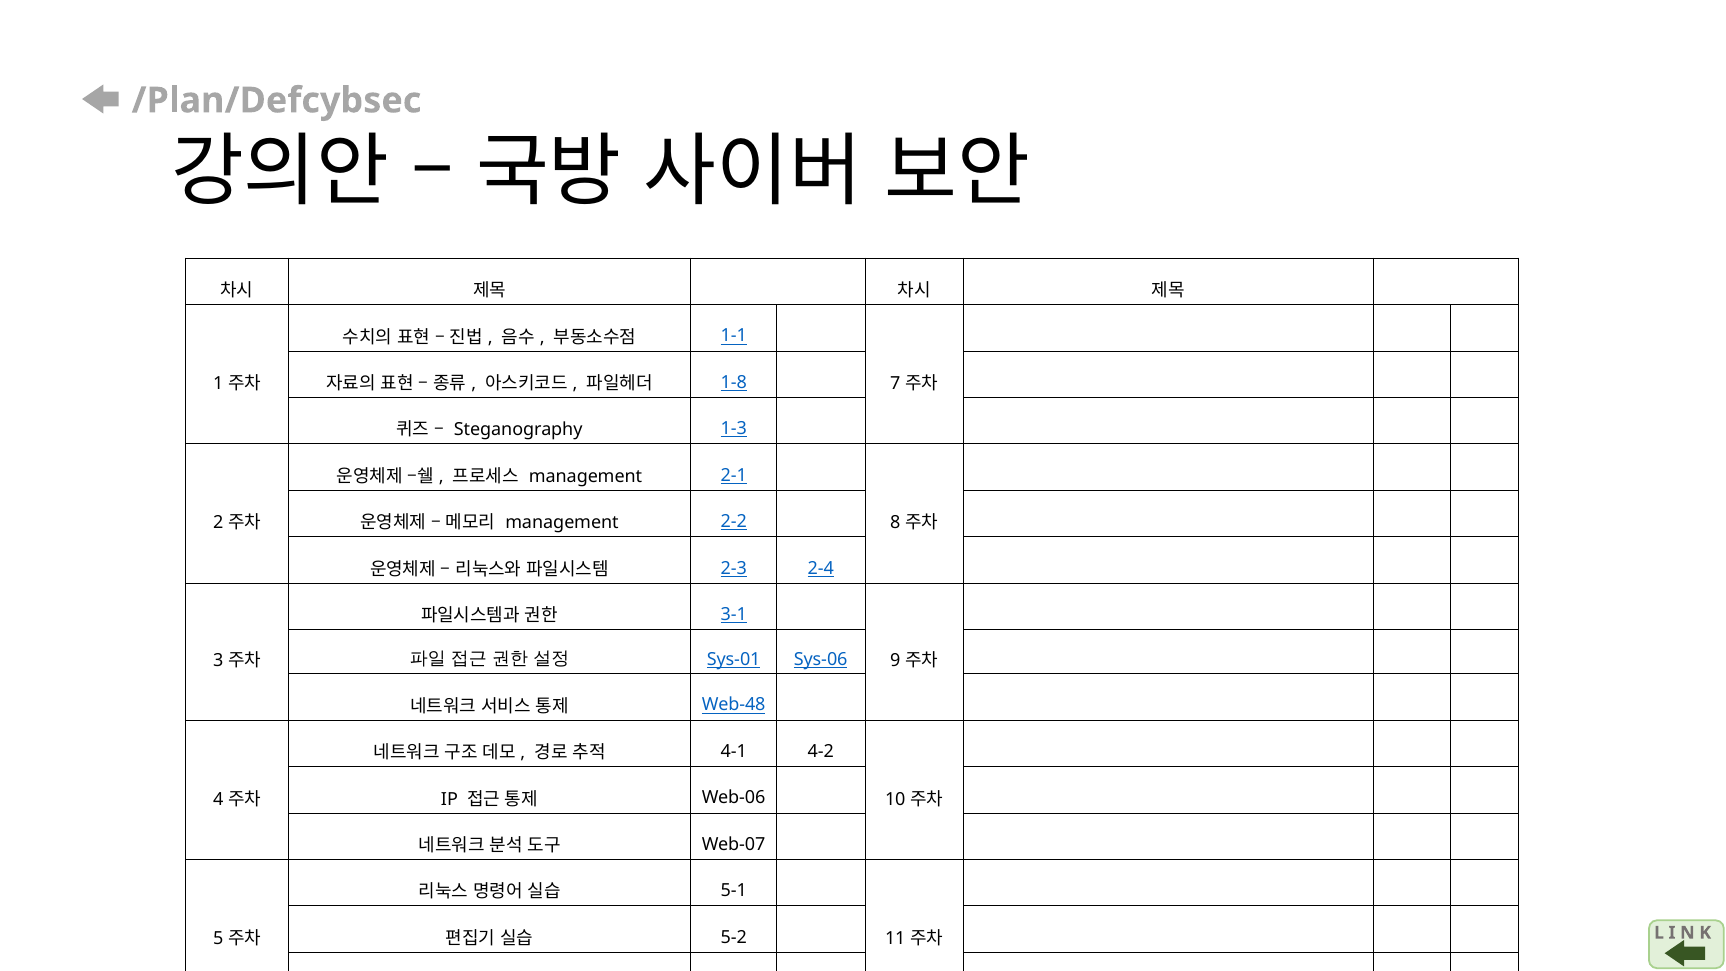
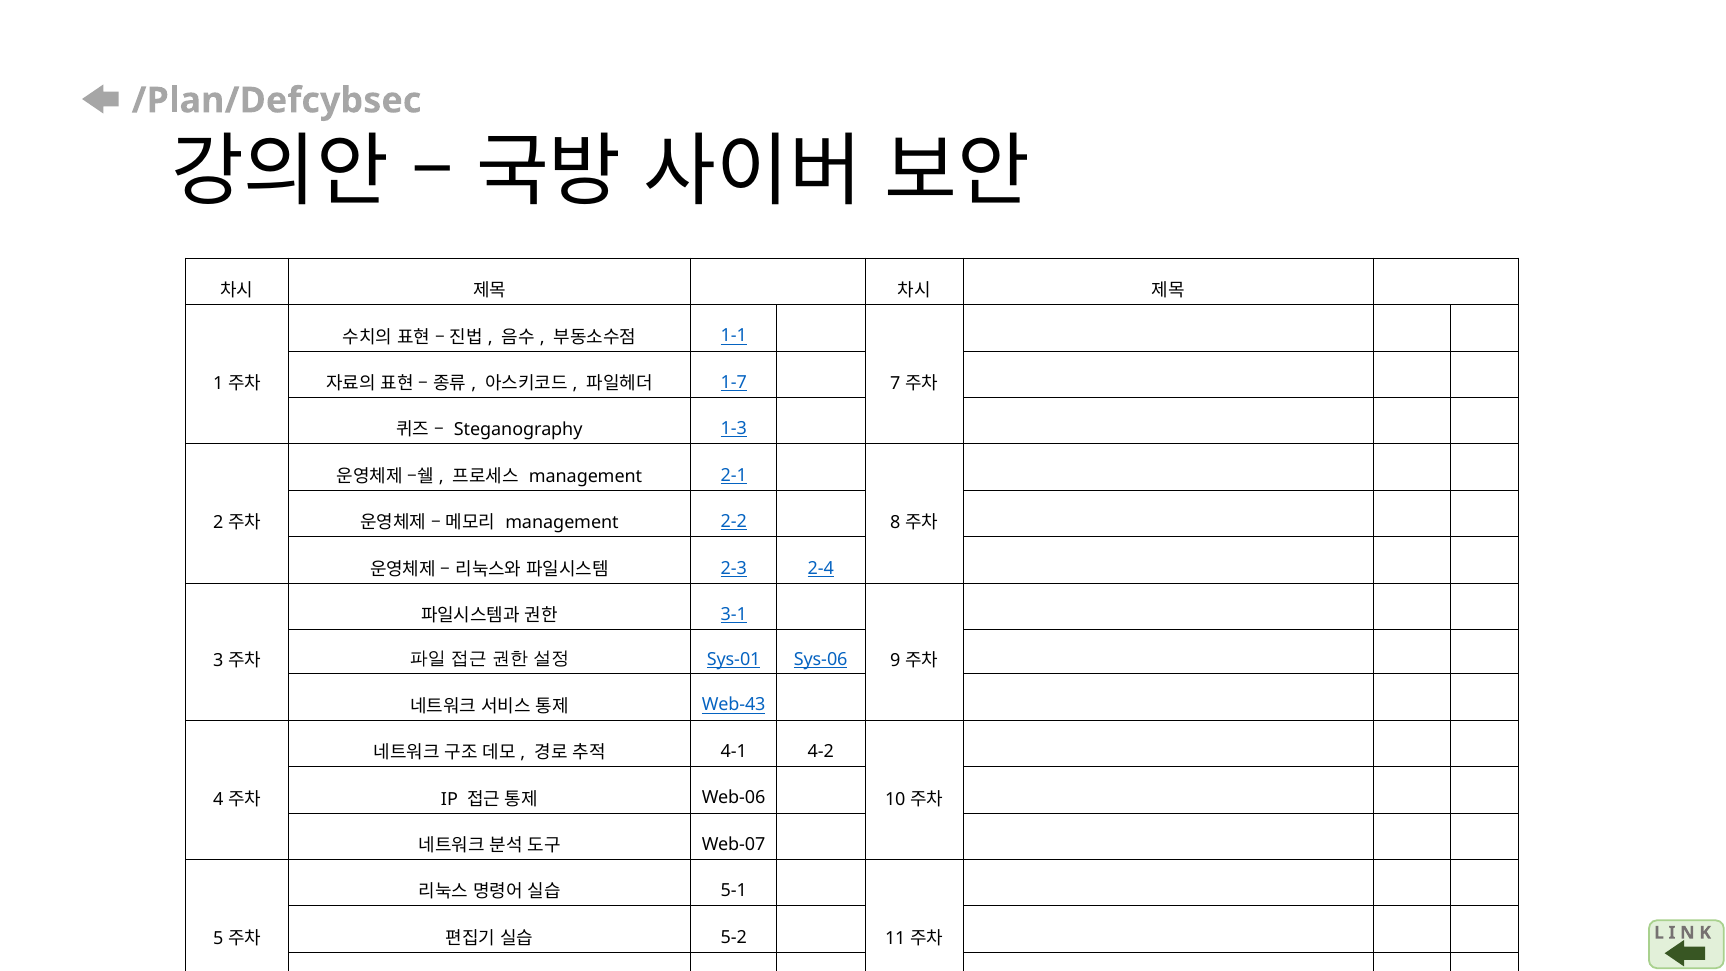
1-8: 1-8 -> 1-7 (734, 382)
Web-48: Web-48 -> Web-43 (734, 705)
